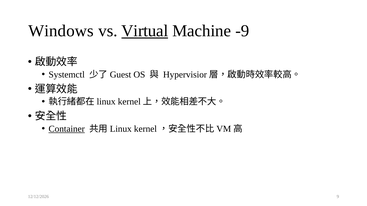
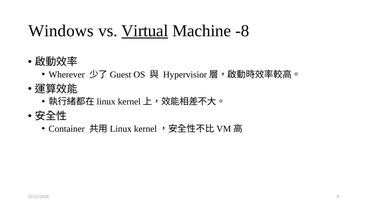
-9: -9 -> -8 (242, 31)
Systemctl: Systemctl -> Wherever (67, 75)
Container underline: present -> none (67, 129)
